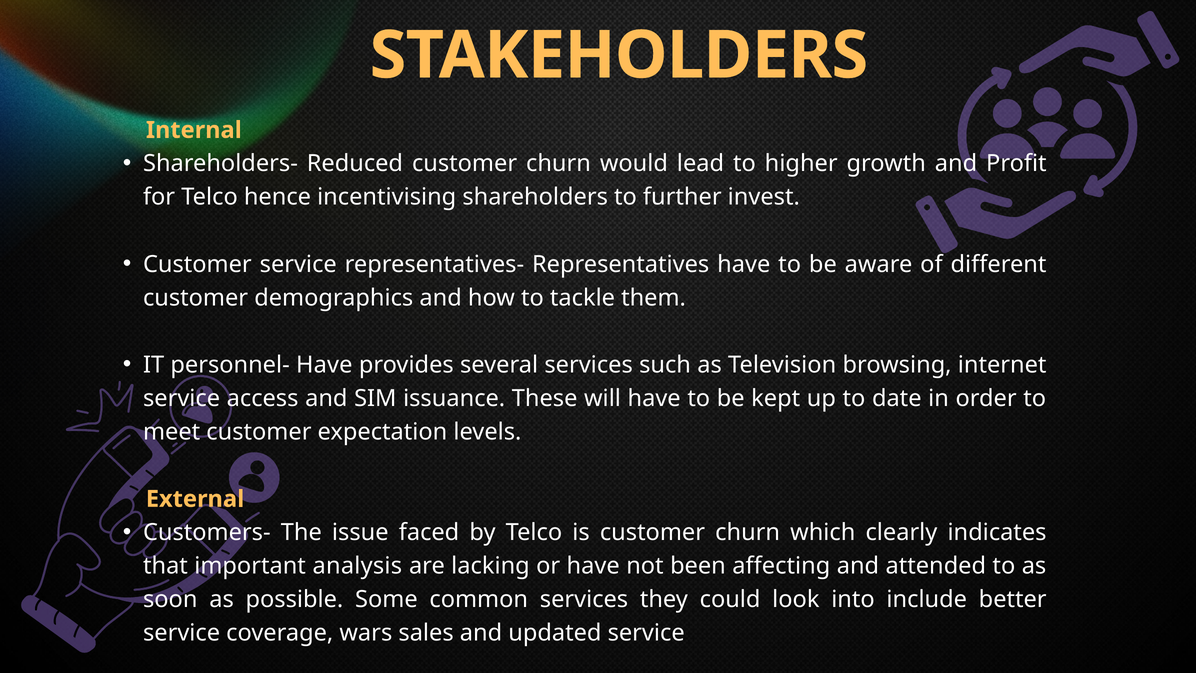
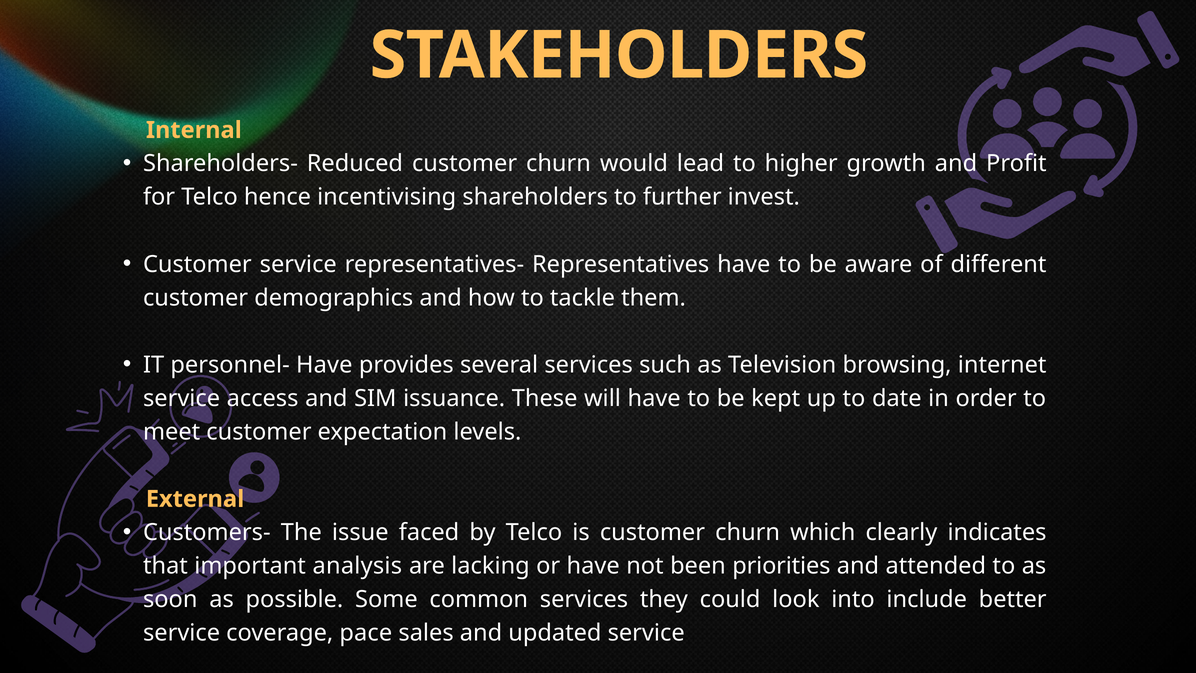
affecting: affecting -> priorities (781, 566)
wars: wars -> pace (366, 633)
